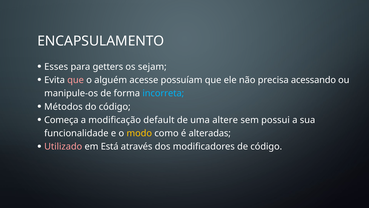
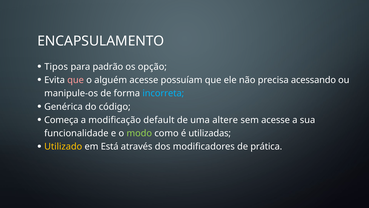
Esses: Esses -> Tipos (56, 67)
getters: getters -> padrão (108, 67)
sejam: sejam -> opção (152, 67)
Métodos: Métodos -> Genérica (63, 107)
sem possui: possui -> acesse (276, 120)
modo colour: yellow -> light green (139, 133)
alteradas: alteradas -> utilizadas (210, 133)
Utilizado colour: pink -> yellow (63, 146)
de código: código -> prática (266, 146)
